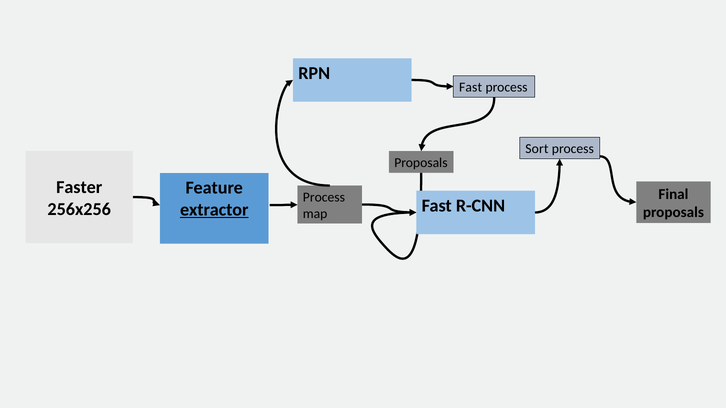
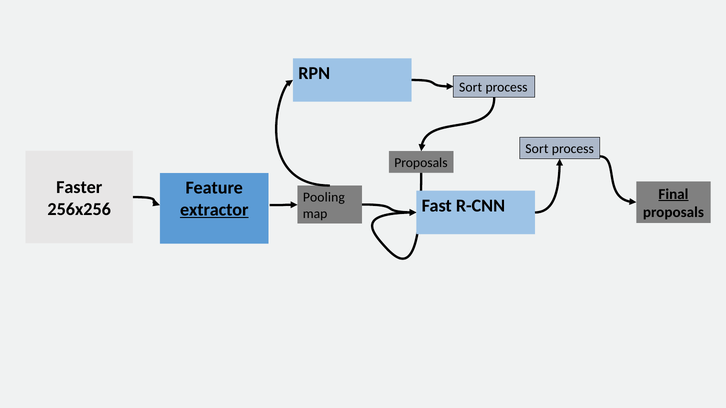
Fast: Fast -> Sort (471, 87)
Final underline: none -> present (673, 194)
Process: Process -> Pooling (324, 197)
